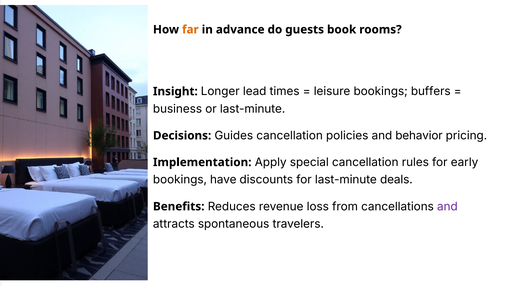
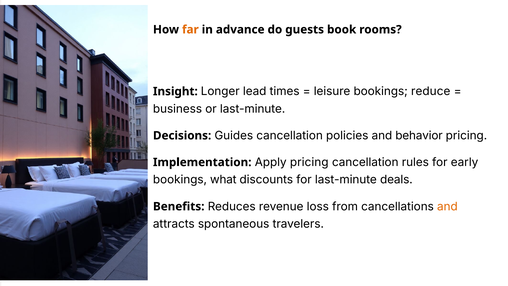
buffers: buffers -> reduce (431, 91)
Apply special: special -> pricing (309, 162)
have: have -> what (223, 180)
and colour: purple -> orange (447, 206)
